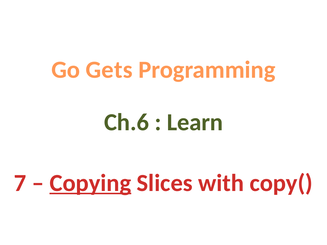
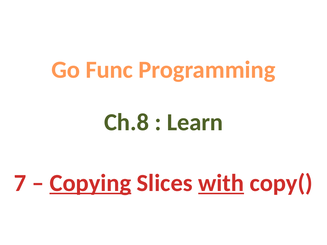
Gets: Gets -> Func (109, 70)
Ch.6: Ch.6 -> Ch.8 (127, 123)
with underline: none -> present (221, 183)
